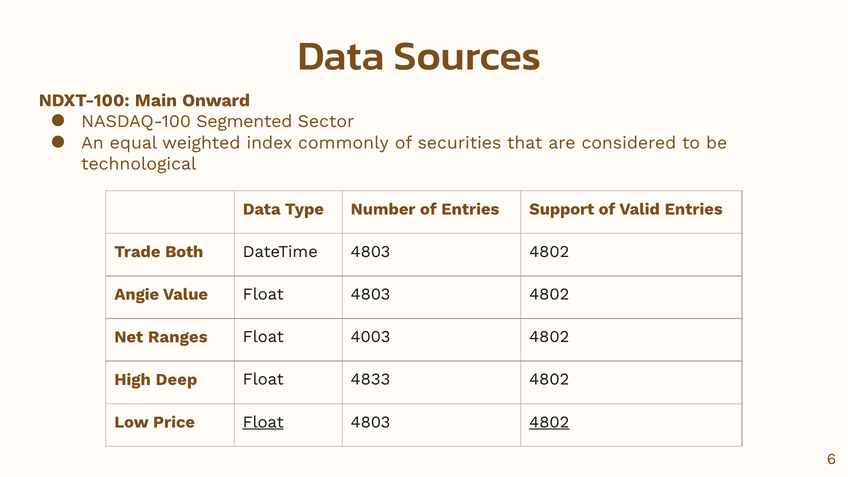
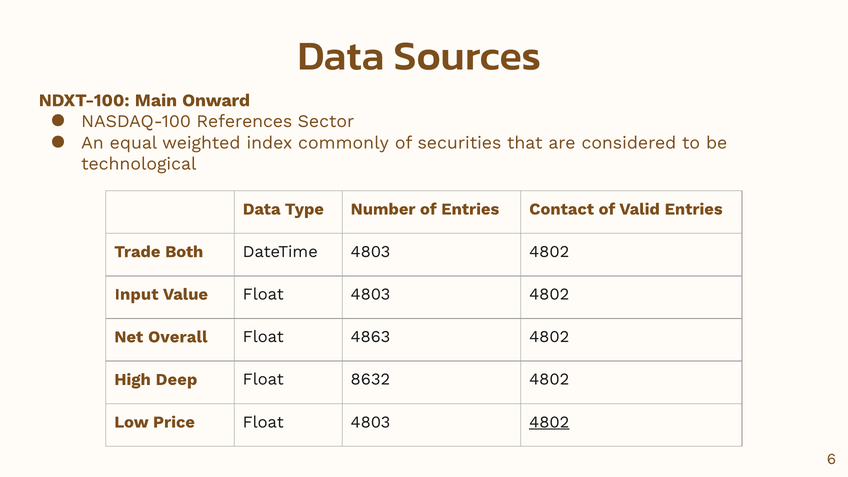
Segmented: Segmented -> References (244, 122)
Support: Support -> Contact (562, 209)
Angie: Angie -> Input (137, 294)
Ranges: Ranges -> Overall (178, 337)
4003: 4003 -> 4863 (370, 337)
4833: 4833 -> 8632 (370, 379)
Float underline: present -> none (263, 422)
